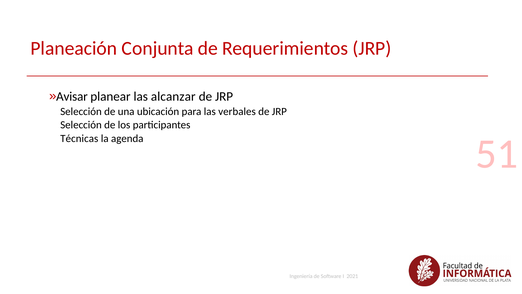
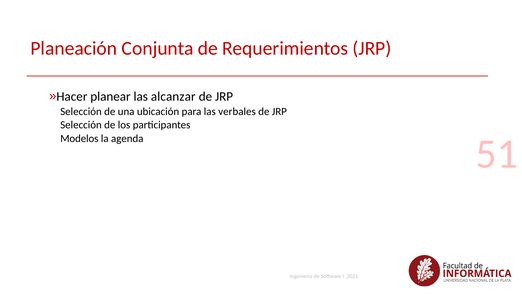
Avisar: Avisar -> Hacer (72, 97)
Técnicas: Técnicas -> Modelos (79, 138)
